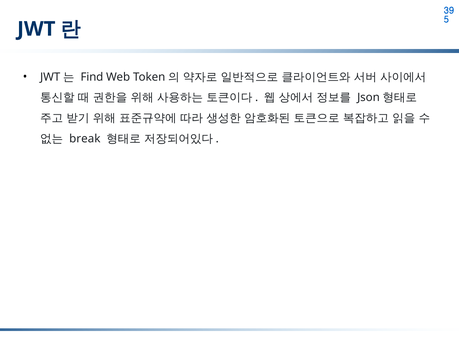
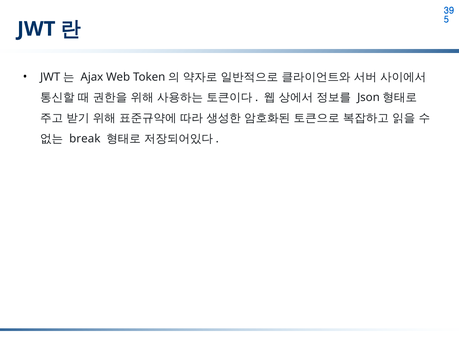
Find: Find -> Ajax (92, 77)
